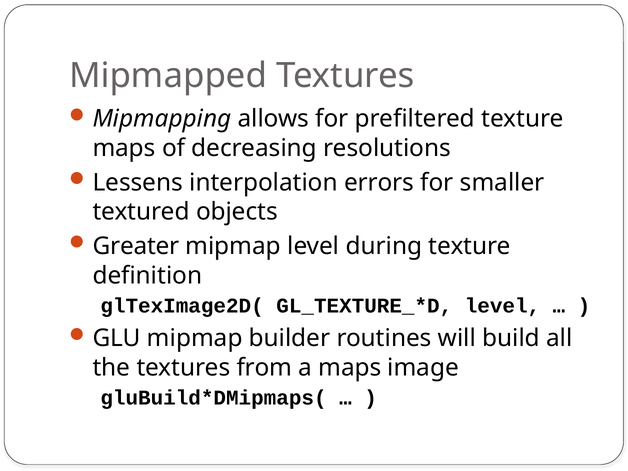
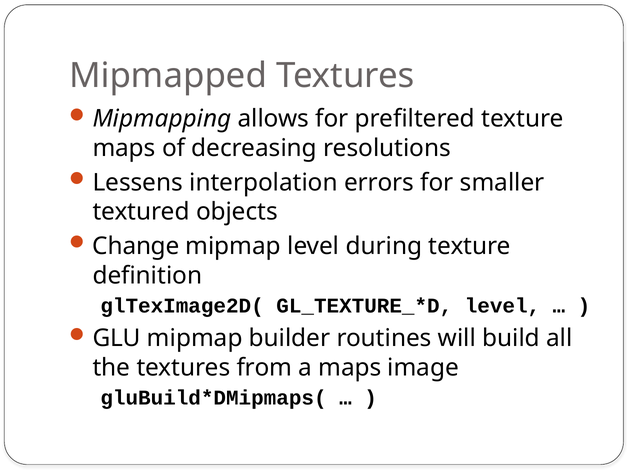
Greater: Greater -> Change (136, 246)
